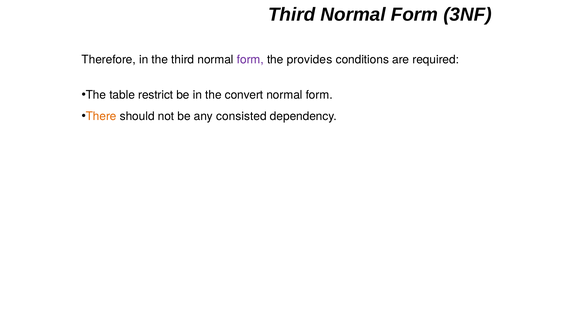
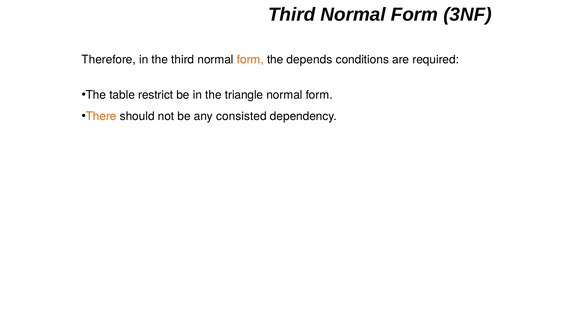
form colour: purple -> orange (250, 60)
provides: provides -> depends (310, 60)
convert: convert -> triangle (244, 95)
